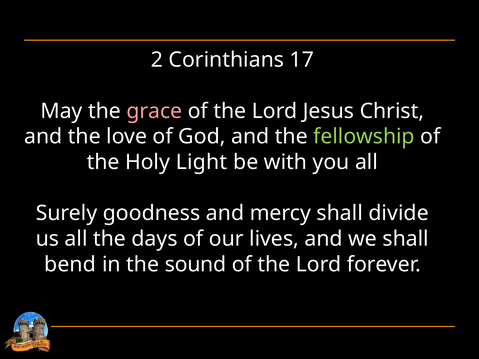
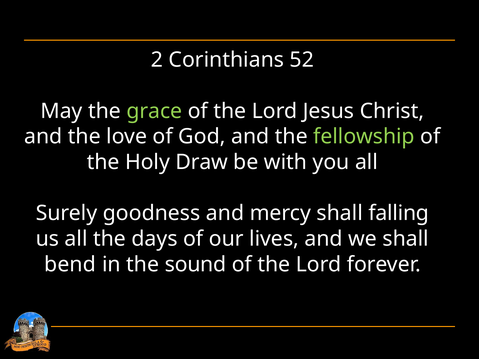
17: 17 -> 52 (302, 60)
grace colour: pink -> light green (154, 111)
Light: Light -> Draw (202, 162)
divide: divide -> falling (399, 213)
